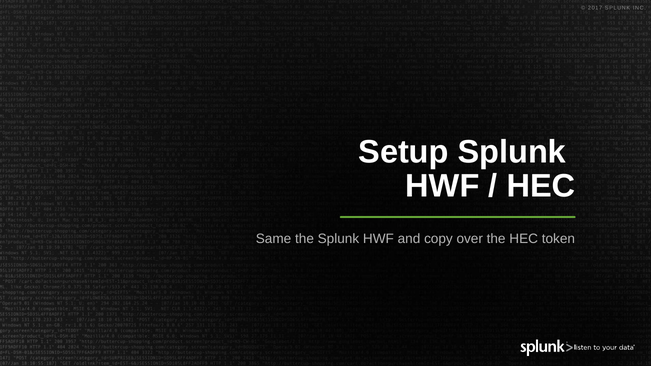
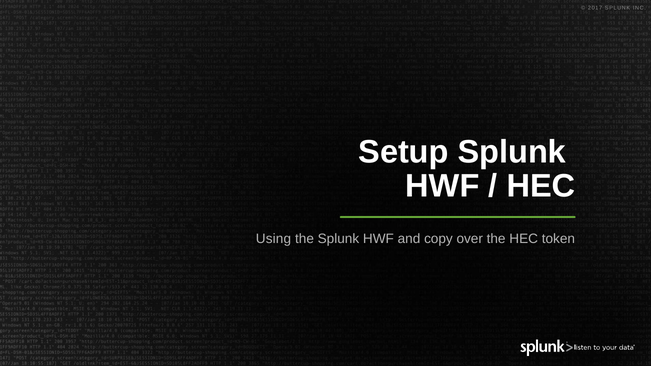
Same: Same -> Using (273, 239)
